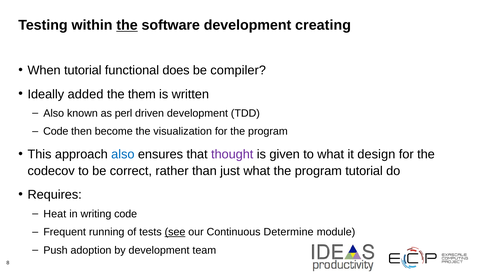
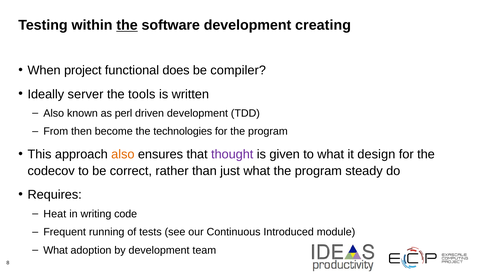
When tutorial: tutorial -> project (83, 70)
added: added -> server (86, 94)
them: them -> tools (142, 94)
Code: Code -> From (56, 131)
visualization: visualization -> technologies (183, 131)
also colour: blue -> orange (123, 154)
program tutorial: tutorial -> steady (364, 171)
see underline: present -> none (175, 232)
Determine: Determine -> Introduced (289, 232)
Push: Push -> What (56, 250)
